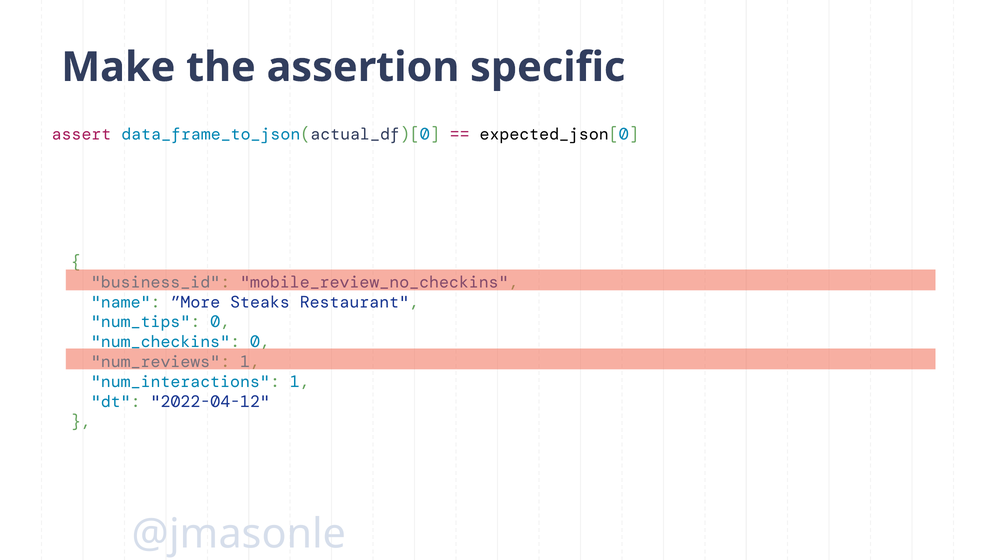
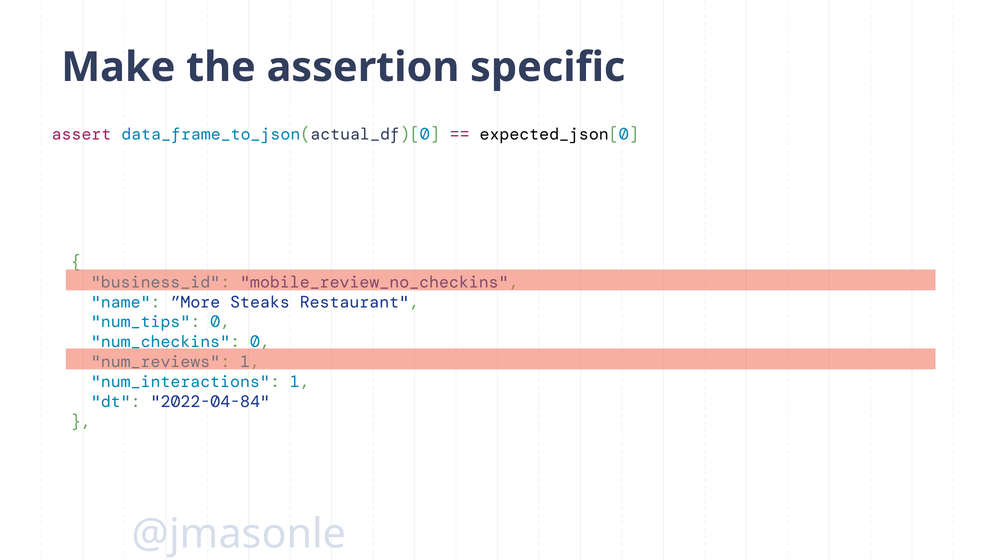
2022-04-12: 2022-04-12 -> 2022-04-84 (210, 401)
